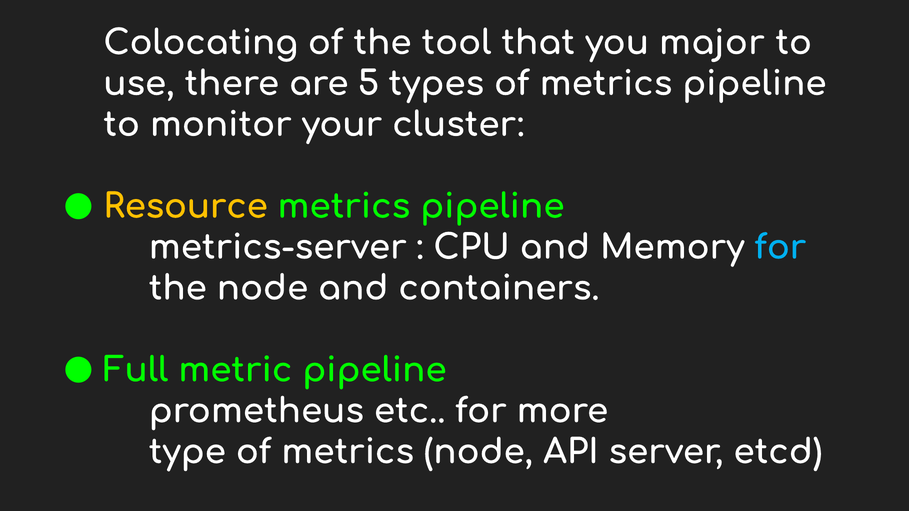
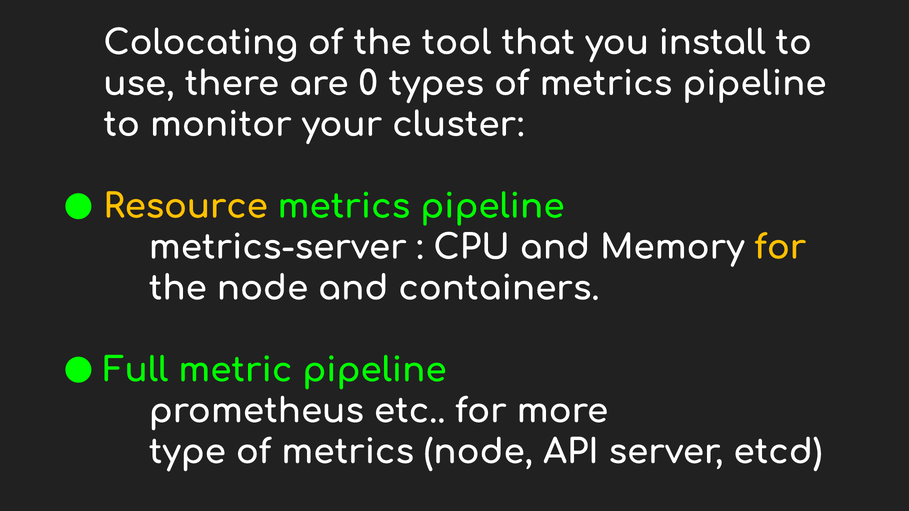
major: major -> install (712, 43)
5: 5 -> 0 (368, 84)
for colour: light blue -> yellow (780, 248)
